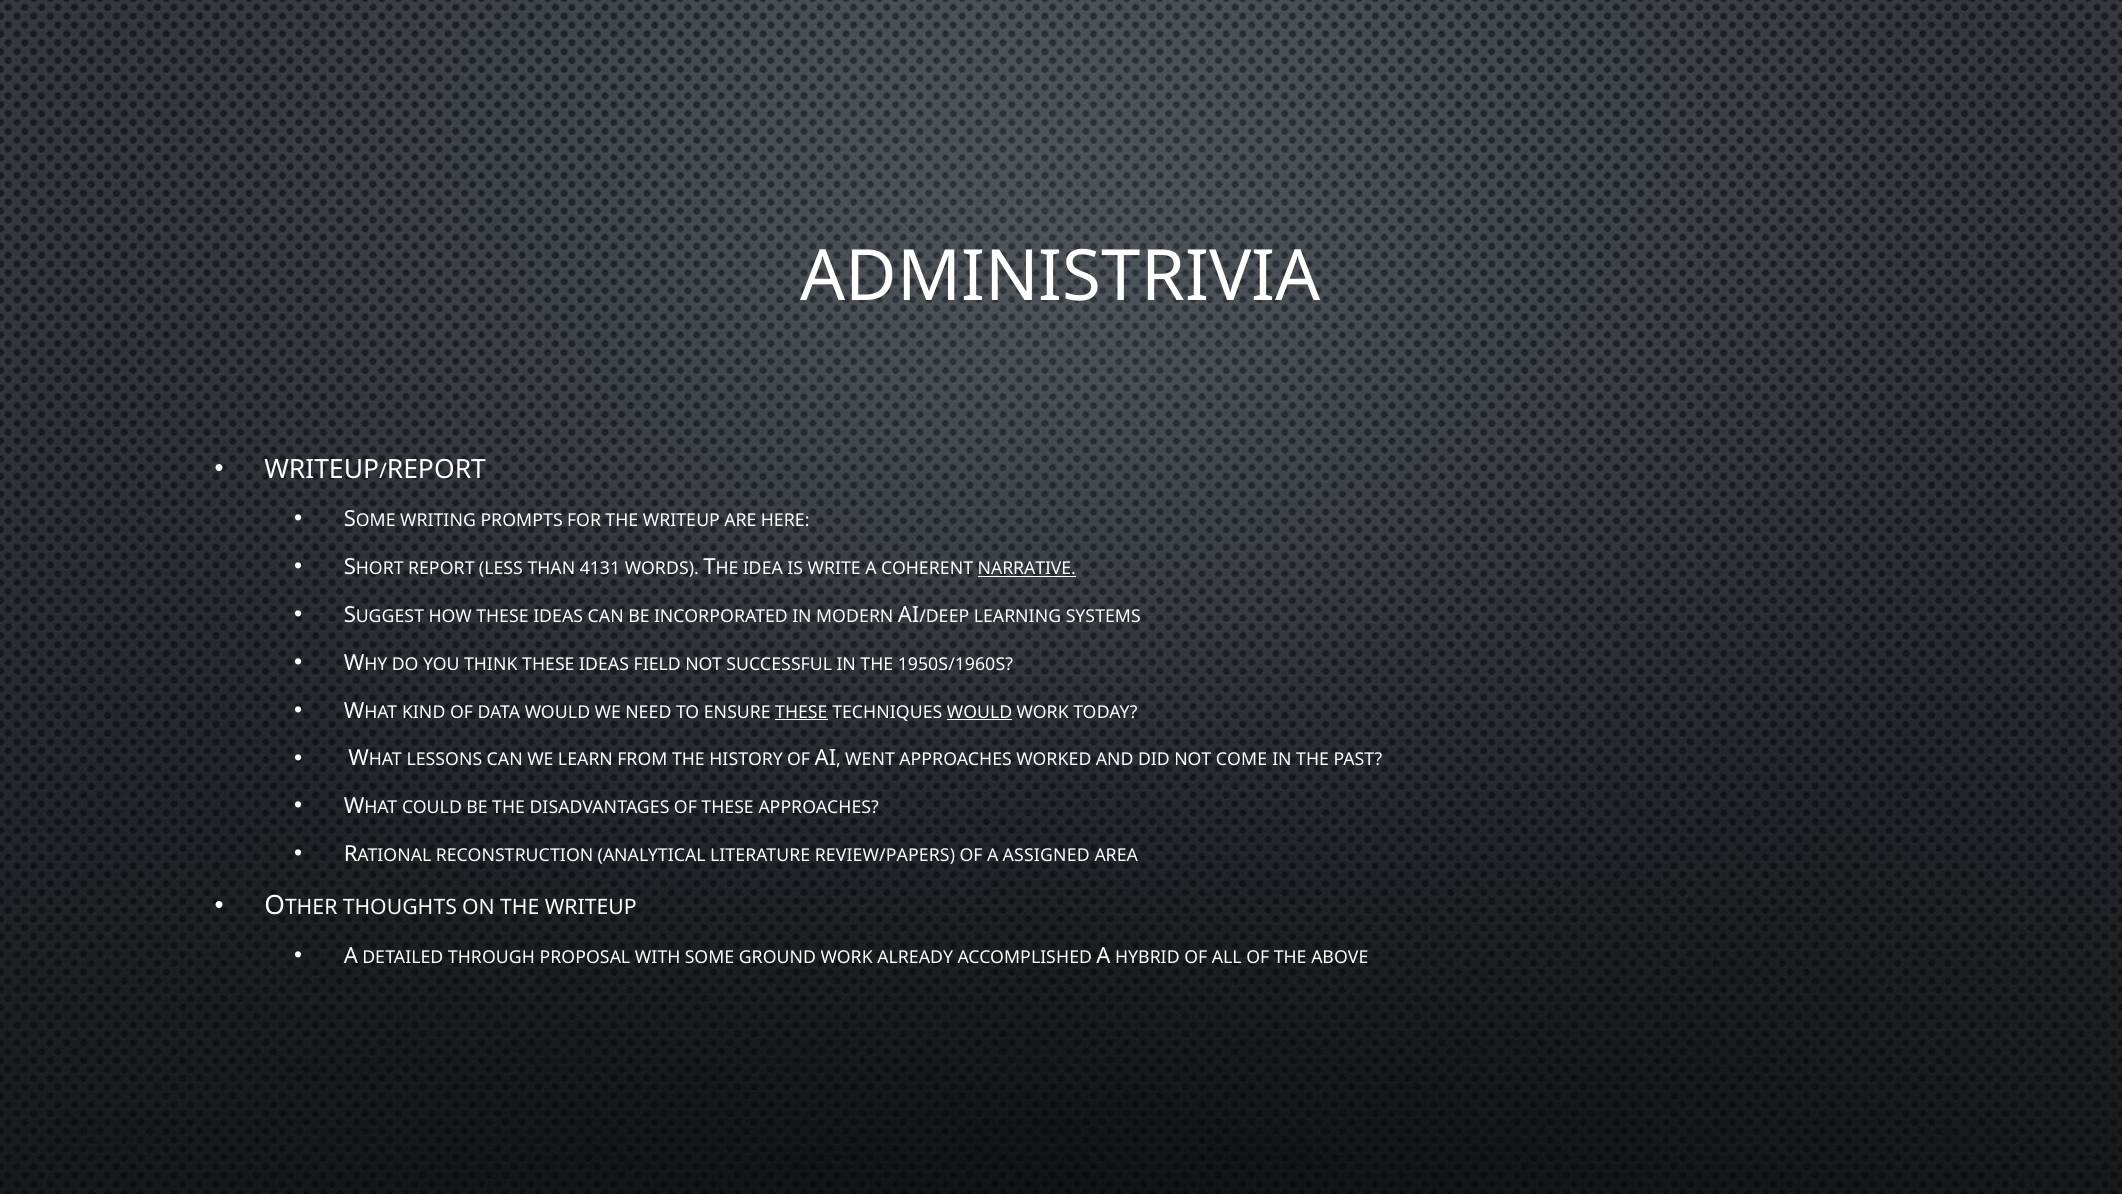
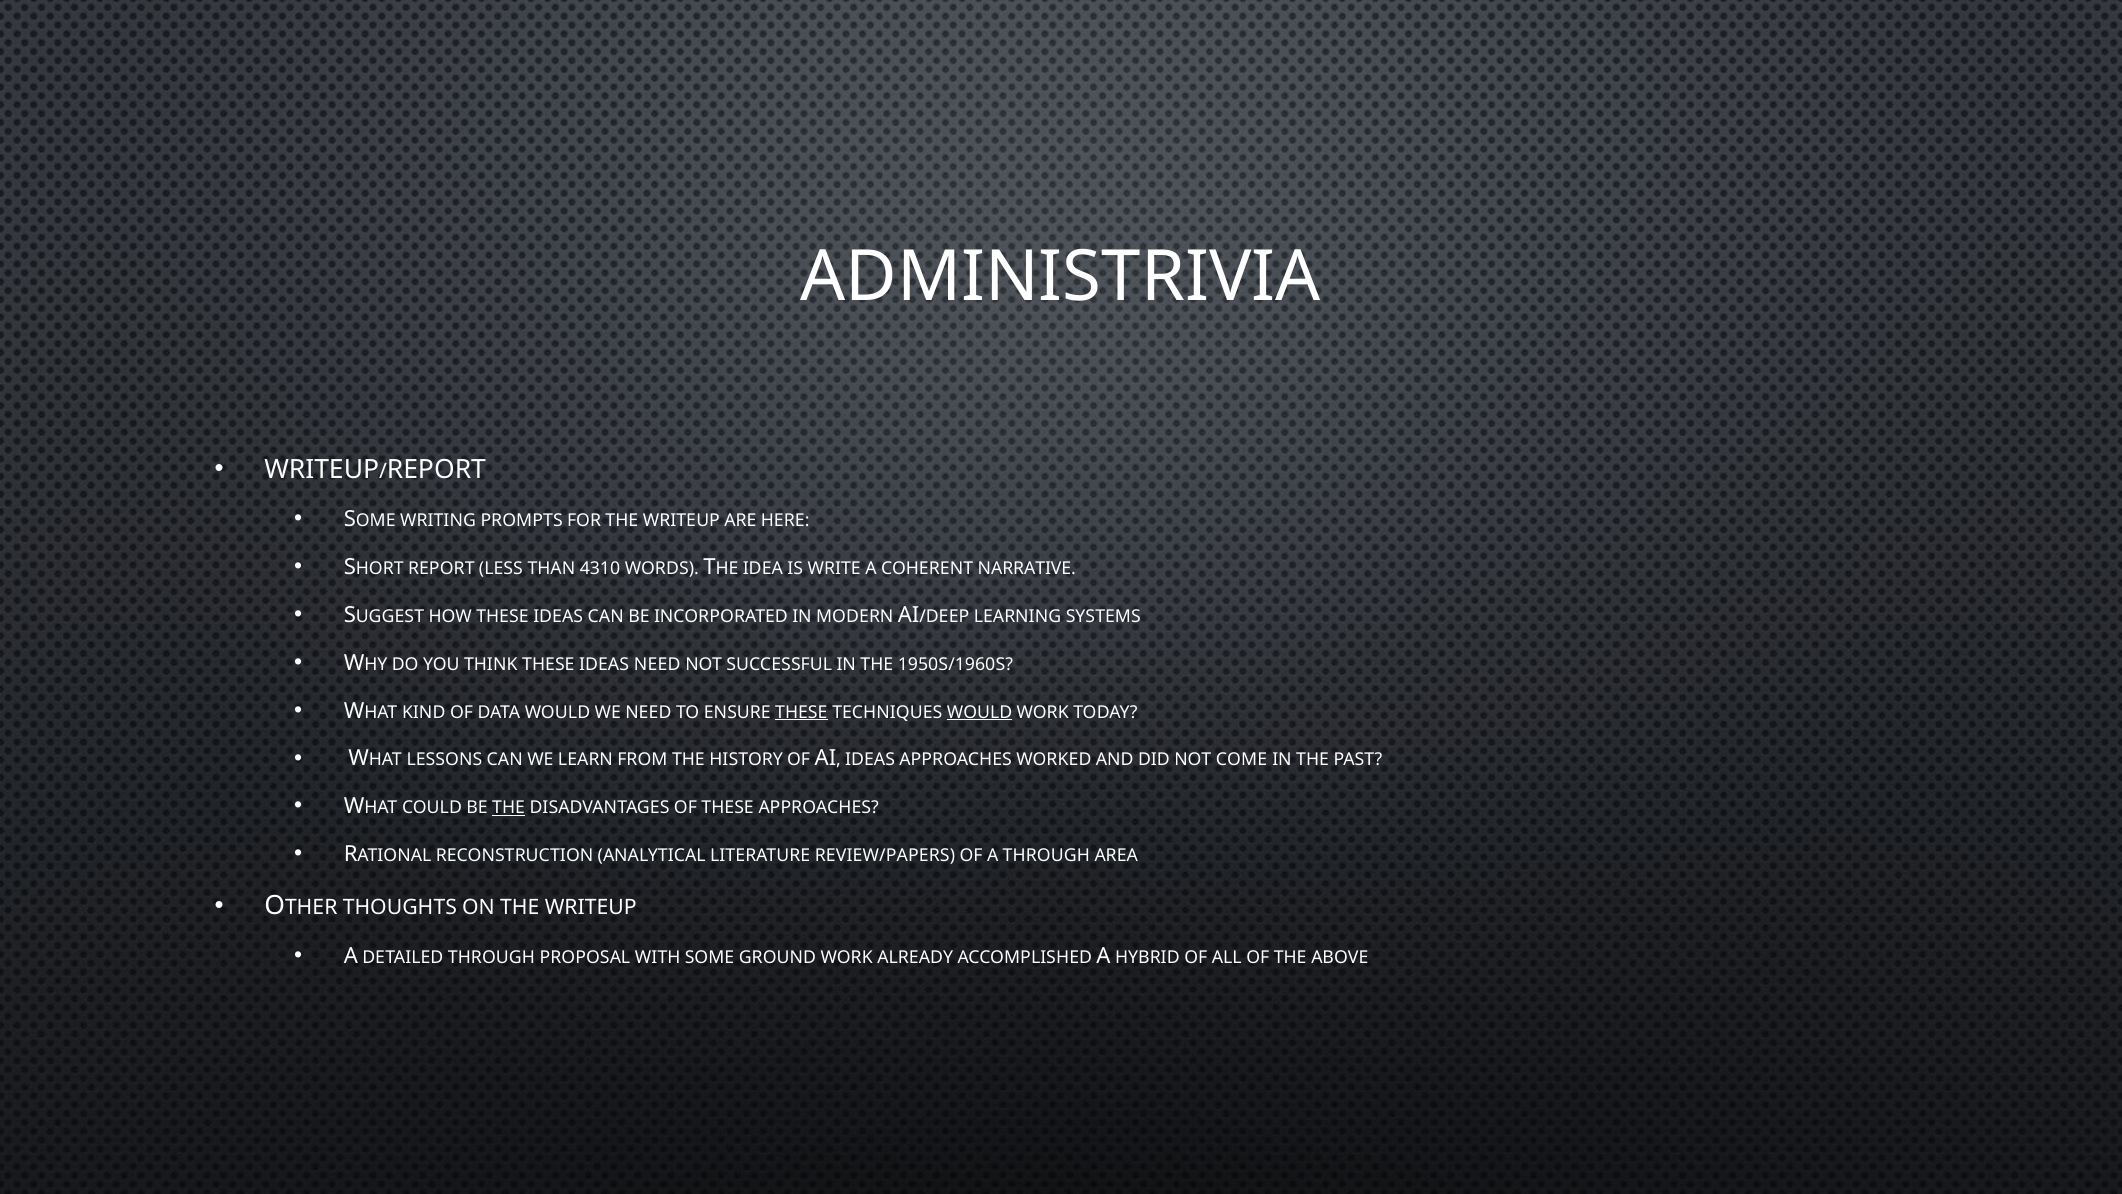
4131: 4131 -> 4310 (600, 569)
NARRATIVE underline: present -> none (1027, 569)
IDEAS FIELD: FIELD -> NEED (657, 664)
AI WENT: WENT -> IDEAS (870, 760)
THE underline: none -> present (509, 808)
A ASSIGNED: ASSIGNED -> THROUGH (1046, 855)
